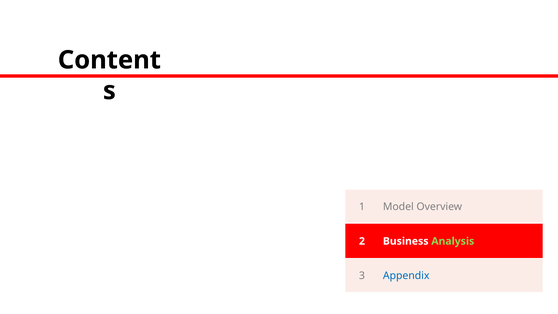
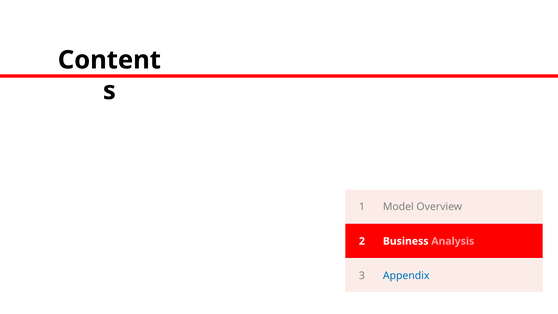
Analysis colour: light green -> pink (453, 241)
